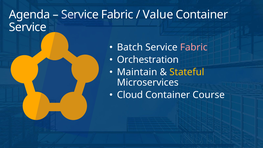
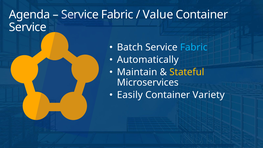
Fabric colour: pink -> light blue (194, 47)
Orchestration: Orchestration -> Automatically (148, 60)
Cloud: Cloud -> Easily (130, 95)
Course: Course -> Variety (209, 95)
